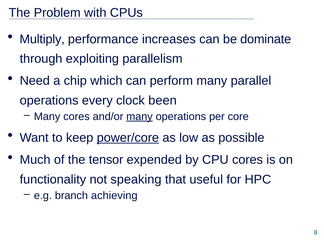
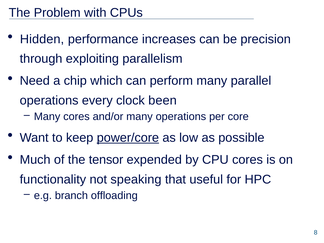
Multiply: Multiply -> Hidden (42, 39)
dominate: dominate -> precision (266, 39)
many underline: present -> none (139, 117)
achieving: achieving -> offloading (114, 195)
